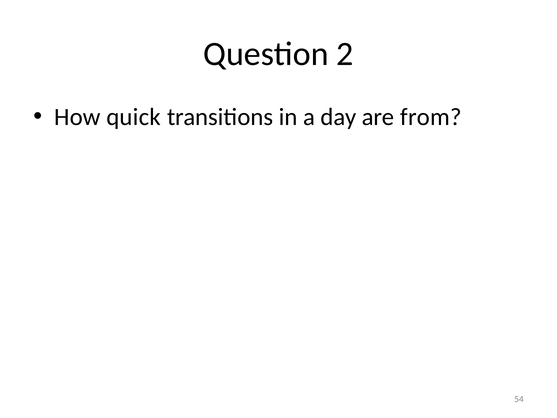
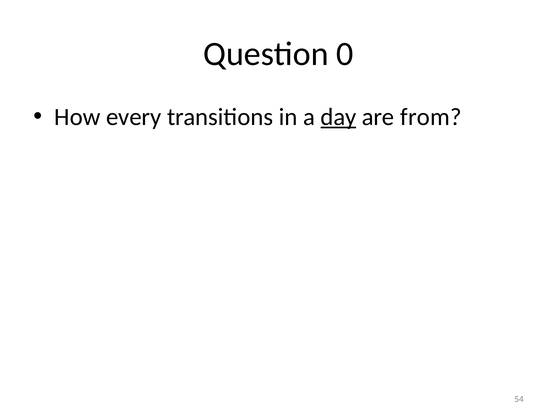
2: 2 -> 0 (345, 54)
quick: quick -> every (134, 117)
day underline: none -> present (338, 117)
